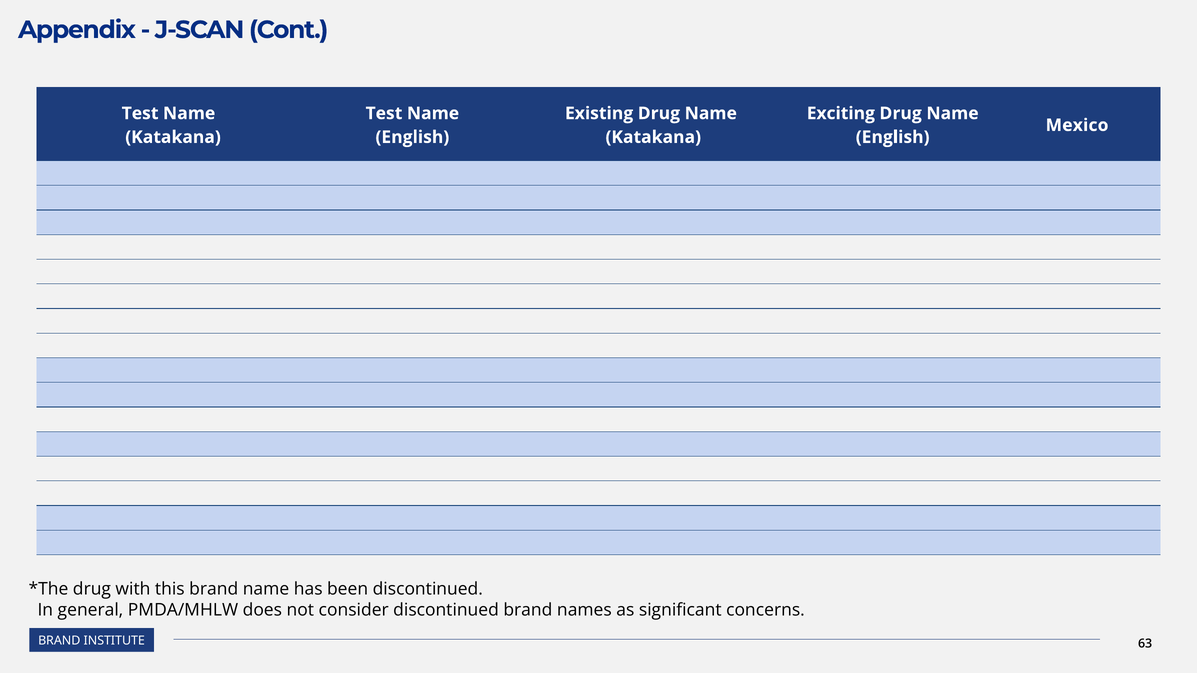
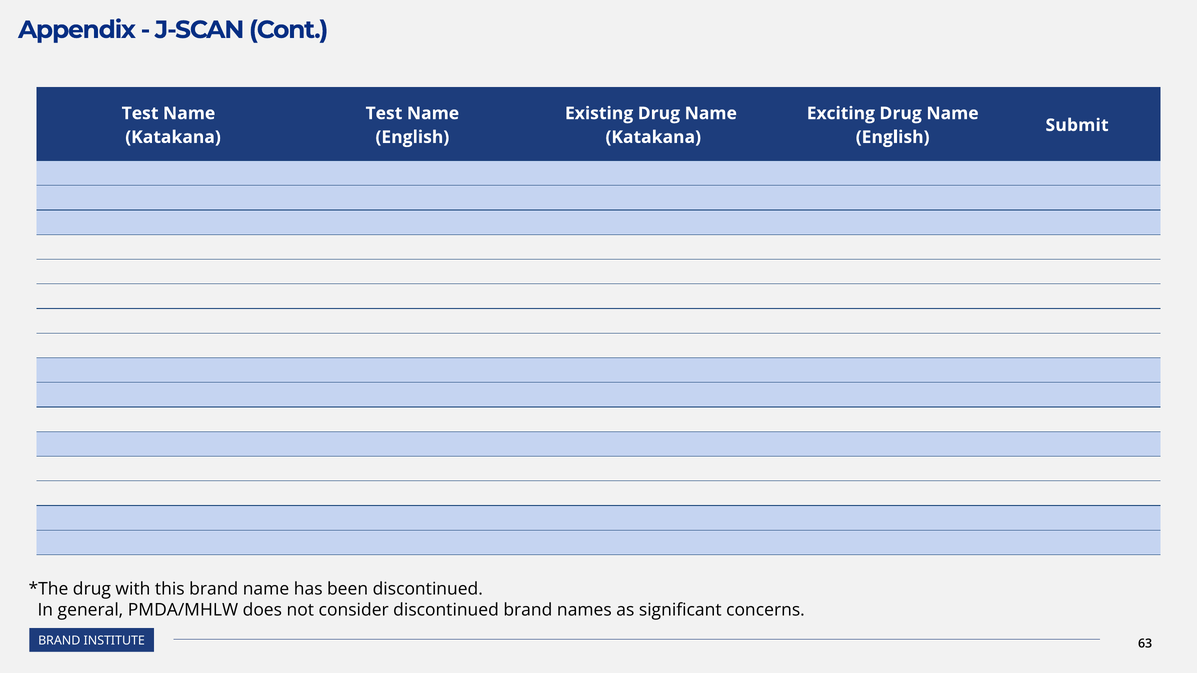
Mexico: Mexico -> Submit (1077, 125)
